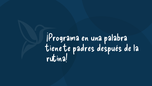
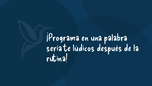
tiene: tiene -> sería (54, 48)
padres: padres -> lúdicos (84, 48)
